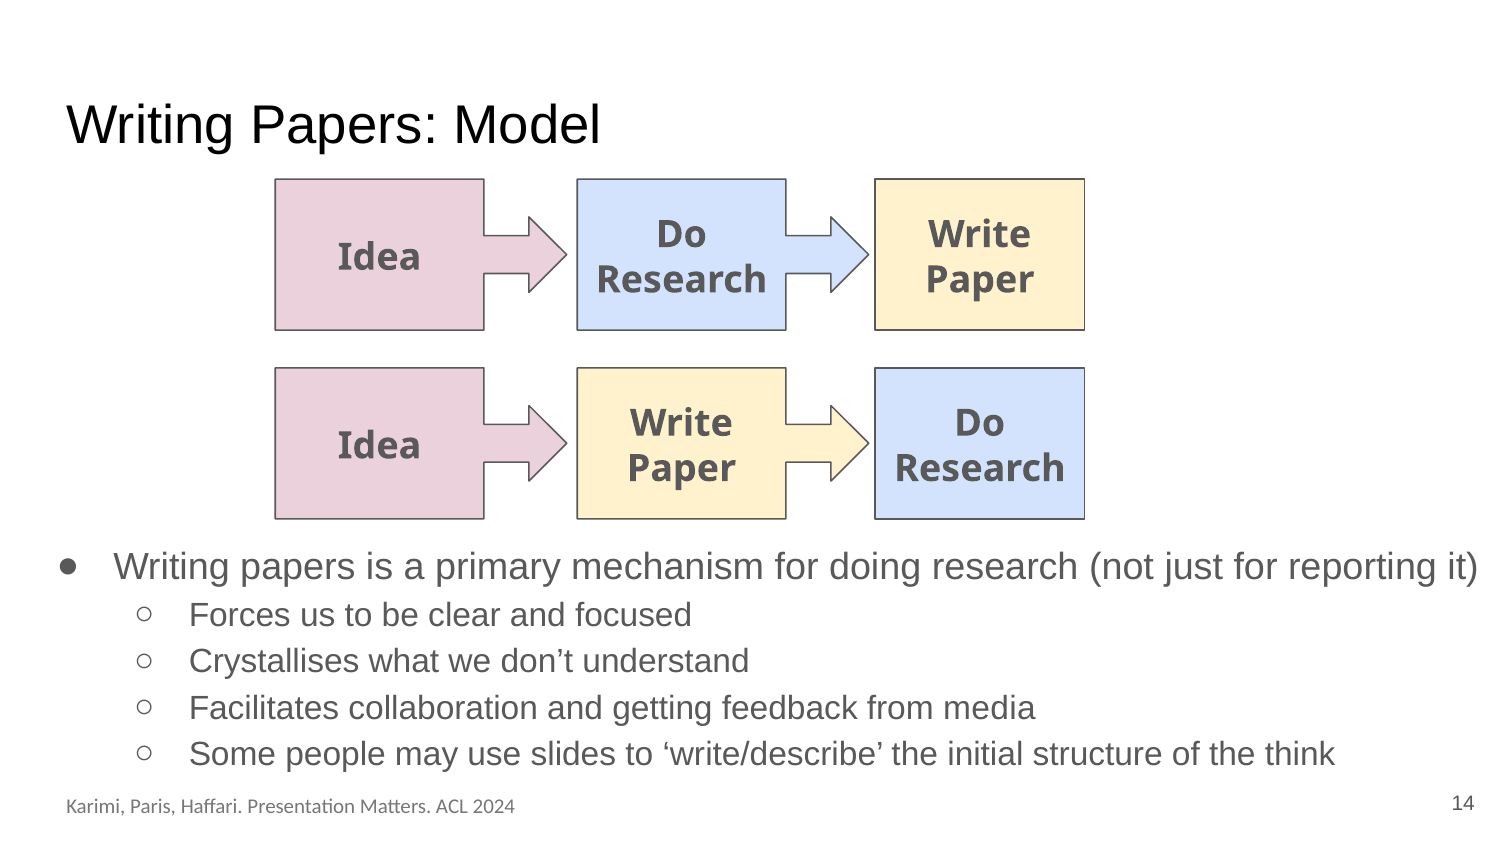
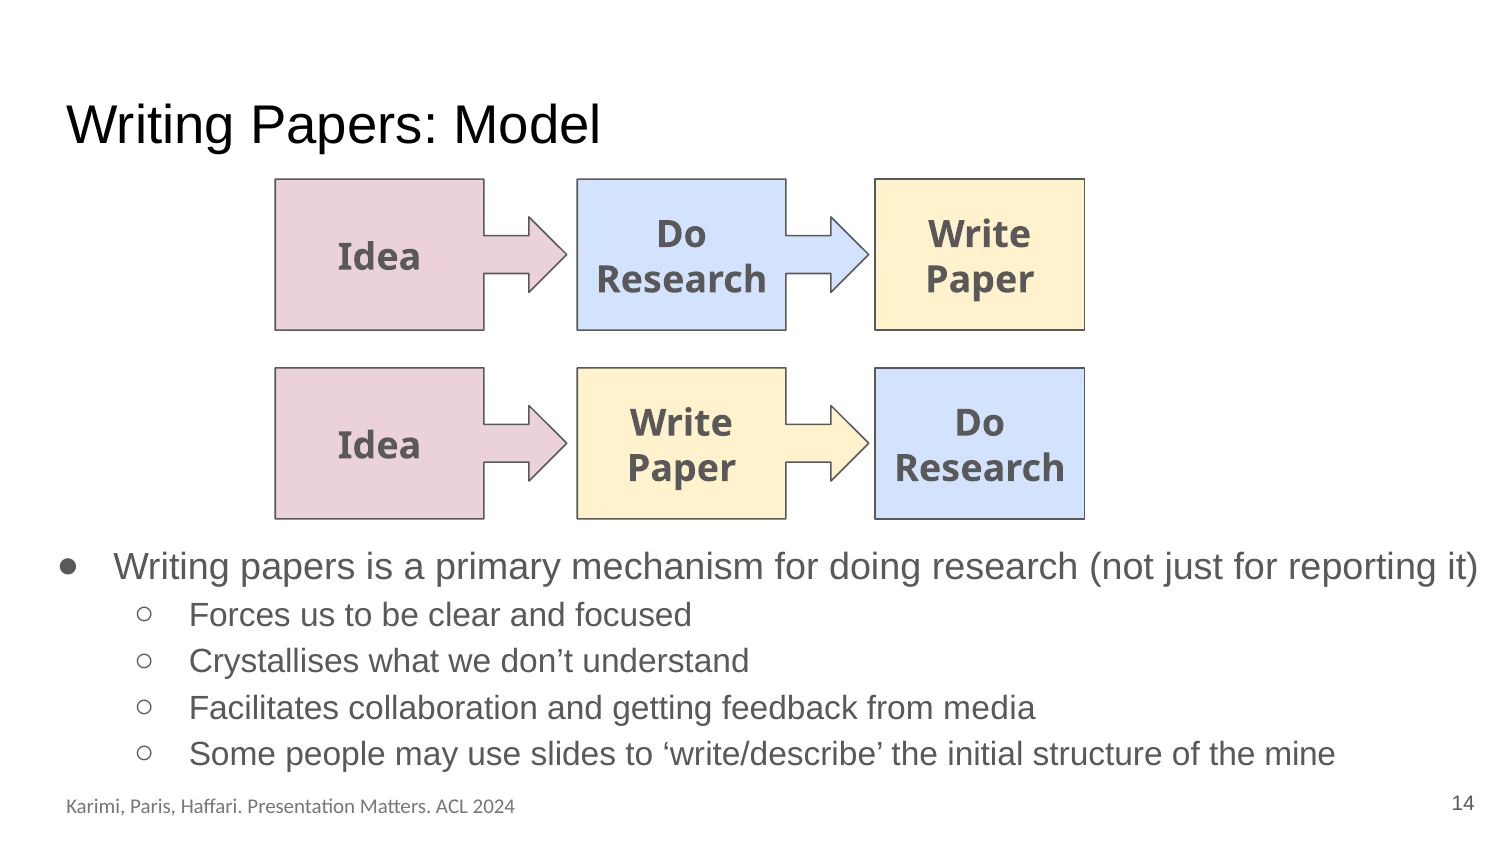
think: think -> mine (1300, 755)
